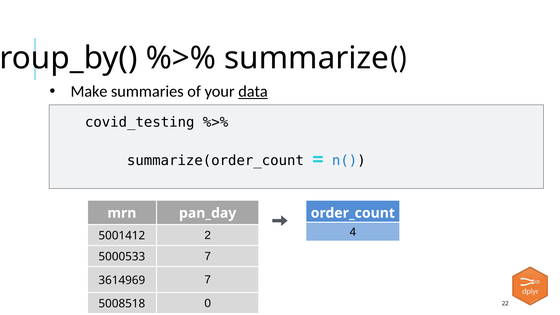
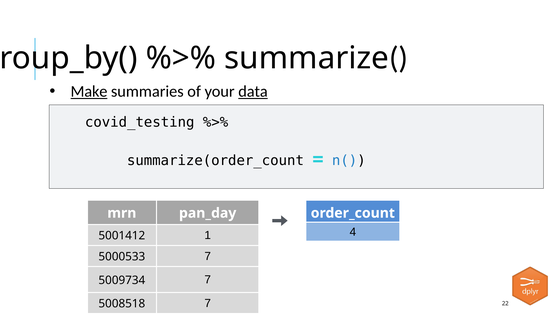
Make underline: none -> present (89, 92)
2: 2 -> 1 (208, 235)
3614969: 3614969 -> 5009734 (122, 280)
5008518 0: 0 -> 7 (208, 303)
